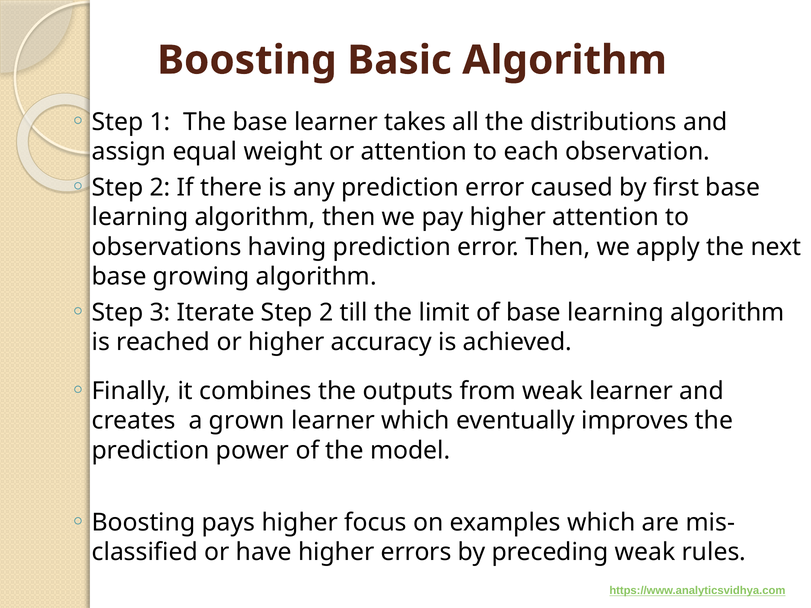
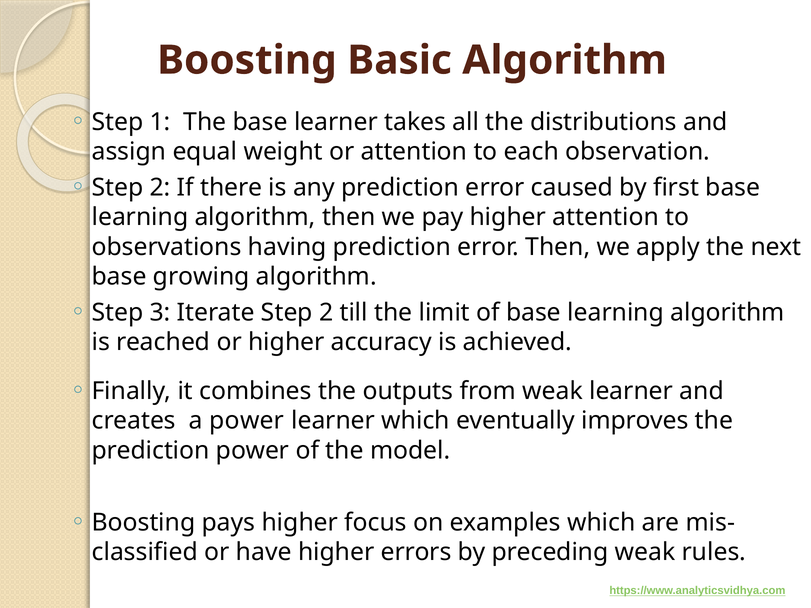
a grown: grown -> power (247, 421)
